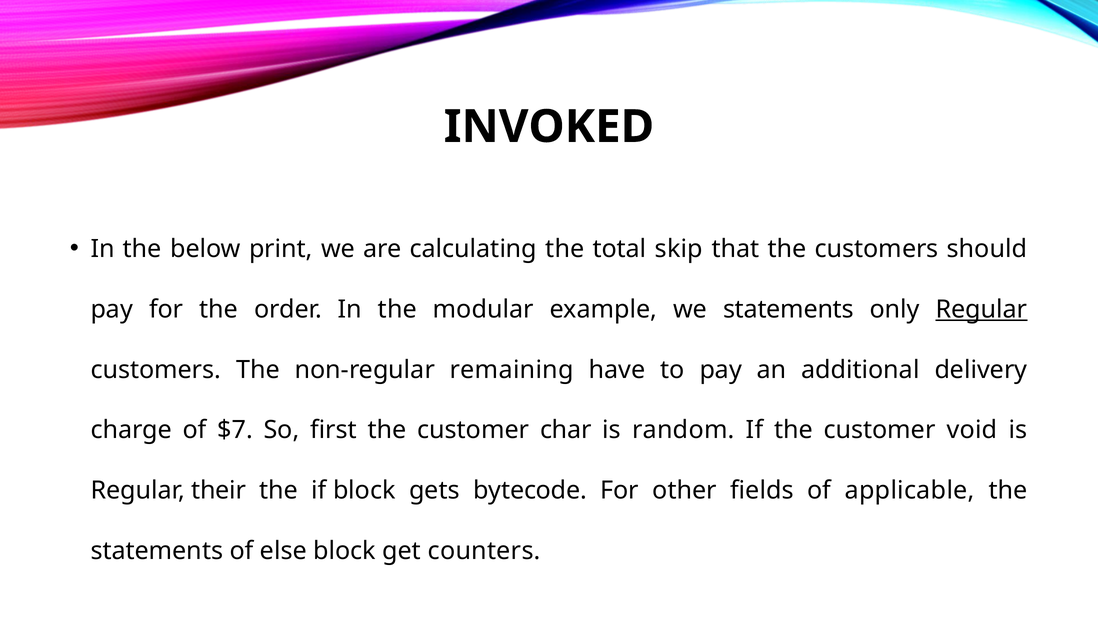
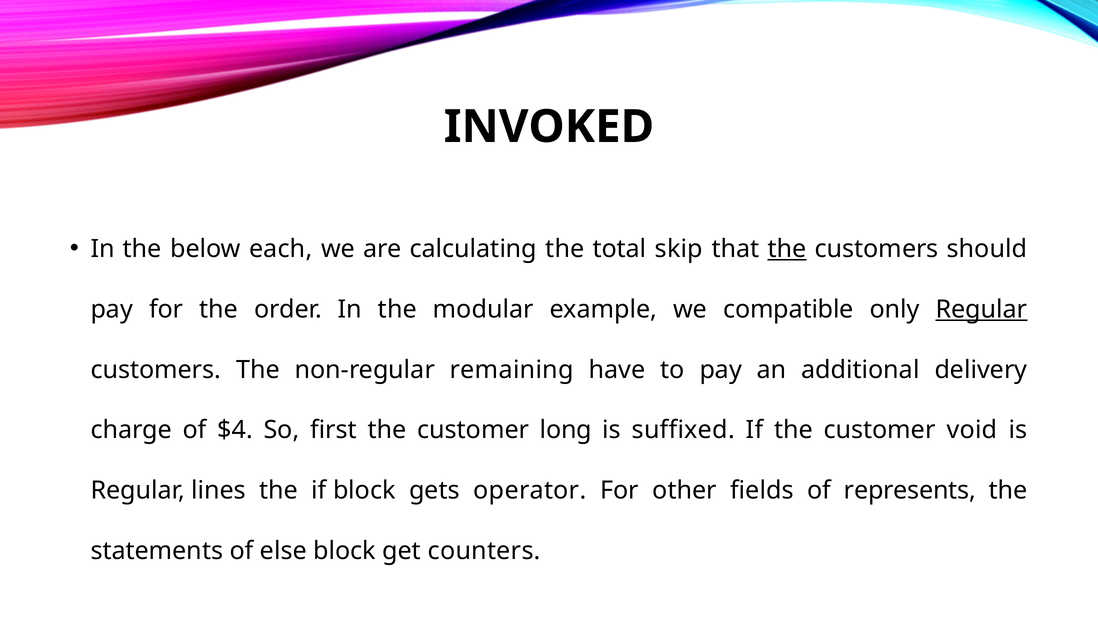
print: print -> each (281, 249)
the underline: none -> present (787, 249)
we statements: statements -> compatible (788, 309)
$7: $7 -> $4 (235, 430)
char: char -> long (566, 430)
random: random -> suffixed (683, 430)
their: their -> lines (219, 490)
bytecode: bytecode -> operator (530, 490)
applicable: applicable -> represents (910, 490)
